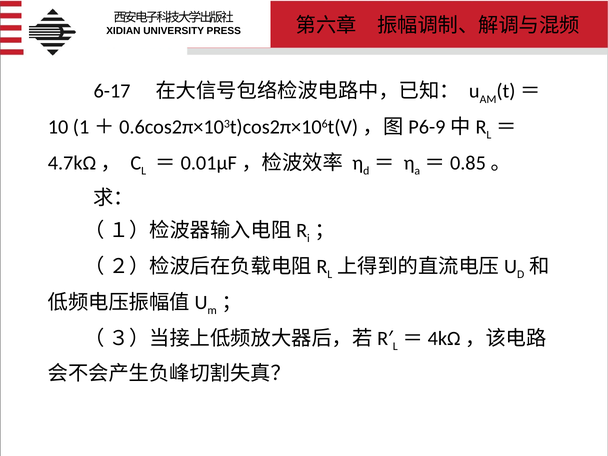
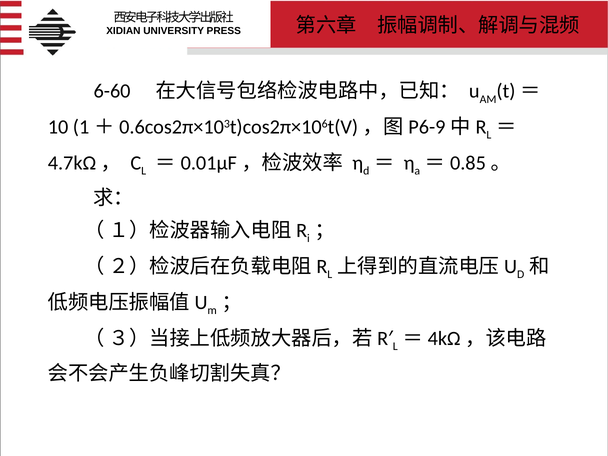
6-17: 6-17 -> 6-60 (112, 91)
